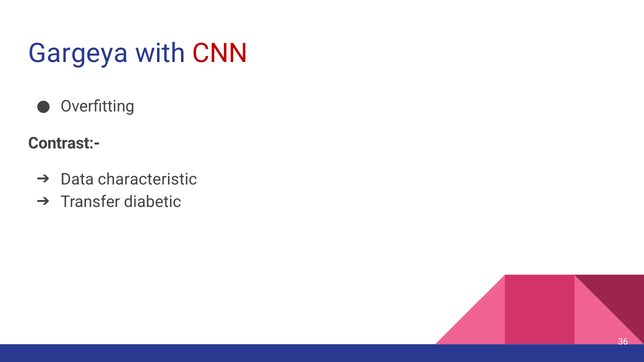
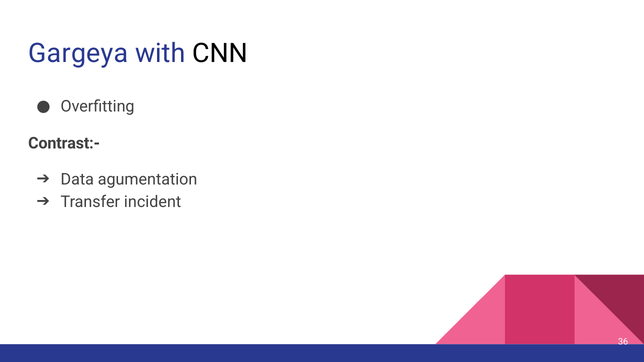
CNN colour: red -> black (220, 53)
characteristic: characteristic -> agumentation (148, 180)
diabetic: diabetic -> incident (153, 202)
